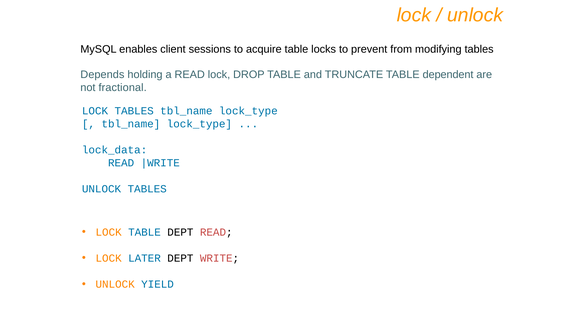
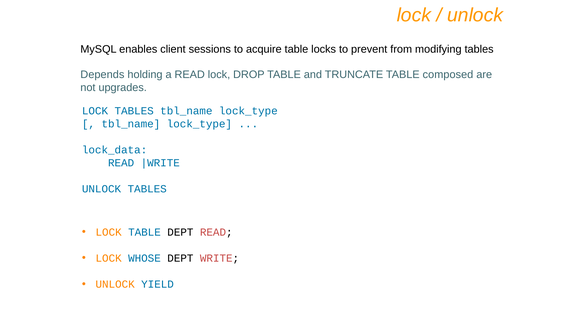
dependent: dependent -> composed (448, 75)
fractional: fractional -> upgrades (123, 88)
LATER: LATER -> WHOSE (144, 259)
